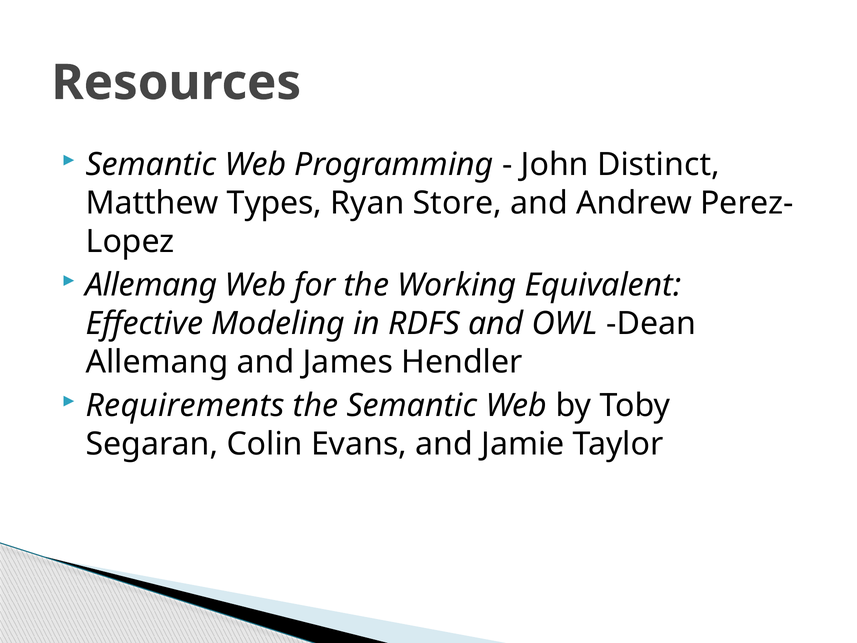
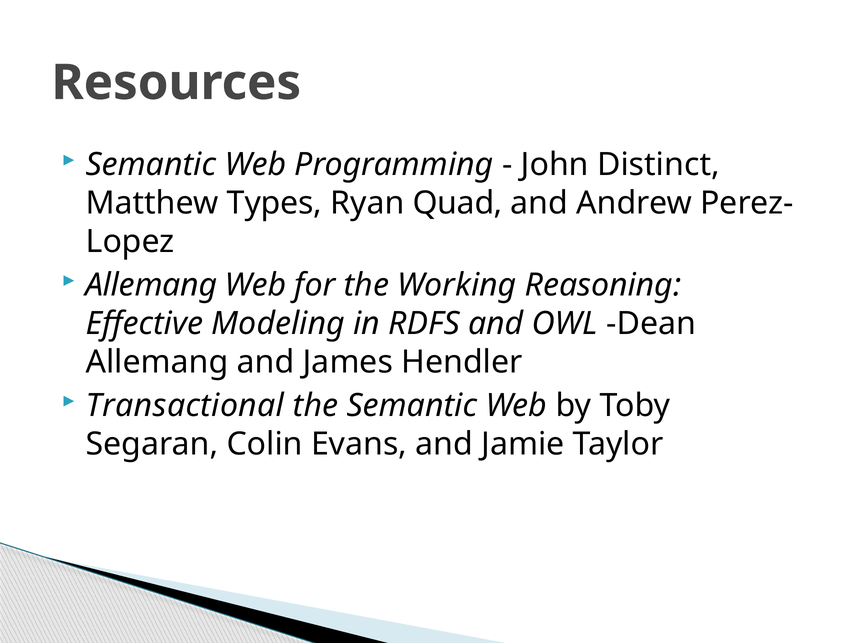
Store: Store -> Quad (458, 203)
Equivalent: Equivalent -> Reasoning (603, 285)
Requirements: Requirements -> Transactional (185, 406)
